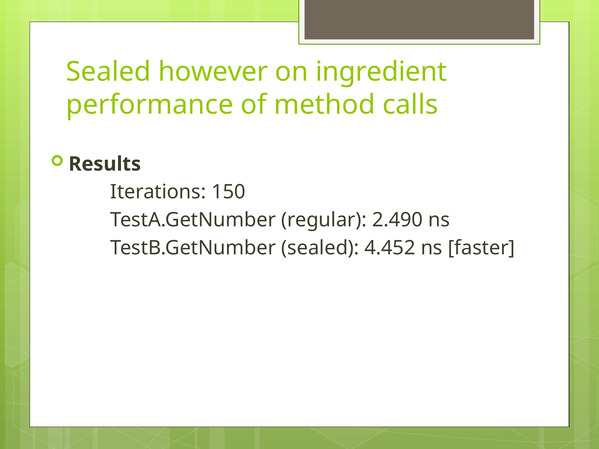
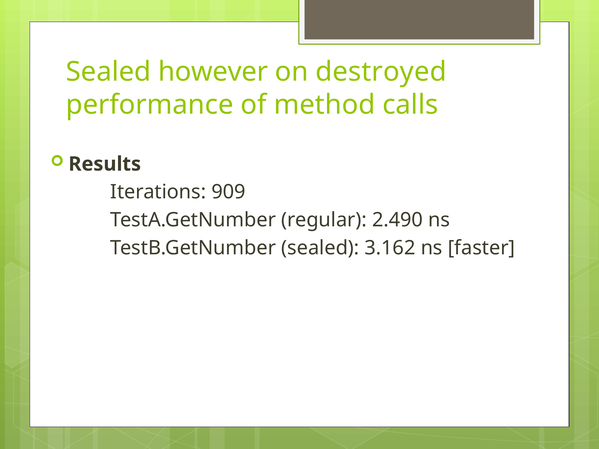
ingredient: ingredient -> destroyed (381, 72)
150: 150 -> 909 (229, 192)
4.452: 4.452 -> 3.162 (390, 248)
